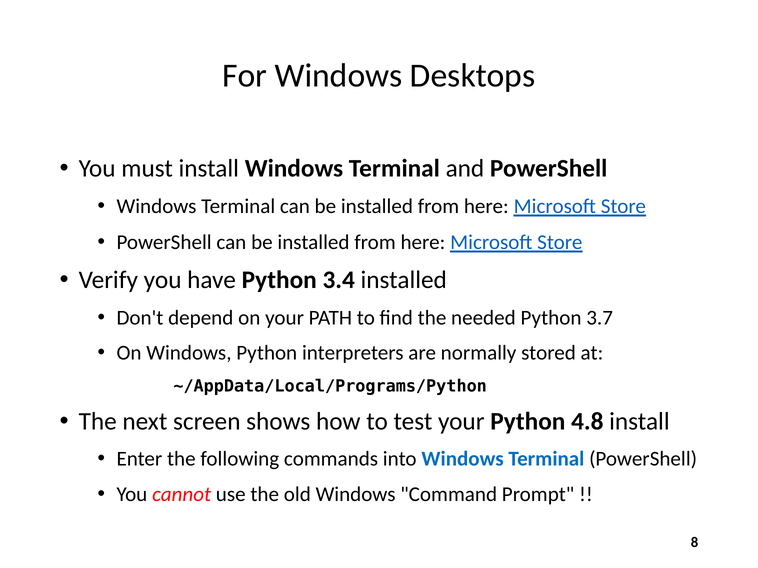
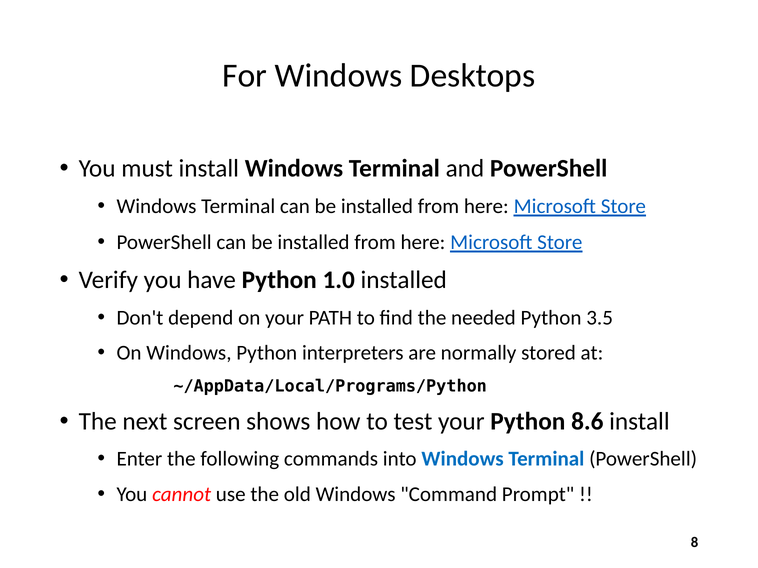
3.4: 3.4 -> 1.0 (339, 280)
3.7: 3.7 -> 3.5 (600, 318)
4.8: 4.8 -> 8.6 (587, 422)
